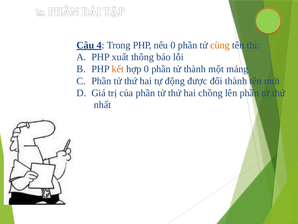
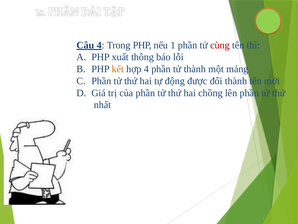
nếu 0: 0 -> 1 (173, 45)
cùng colour: orange -> red (220, 45)
hợp 0: 0 -> 4 (146, 69)
